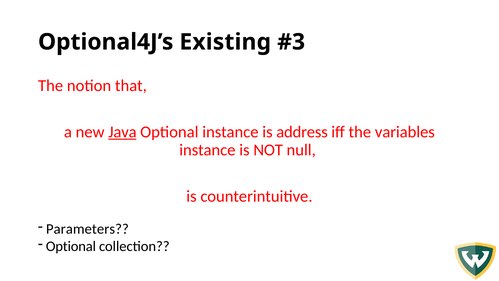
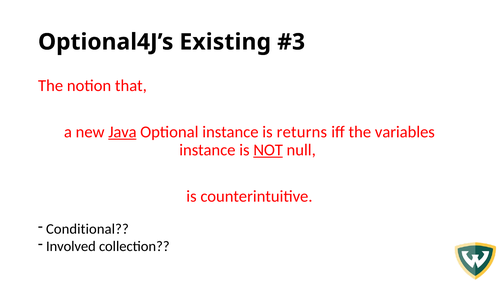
address: address -> returns (302, 132)
NOT underline: none -> present (268, 150)
Parameters: Parameters -> Conditional (87, 229)
Optional: Optional -> Involved (71, 246)
